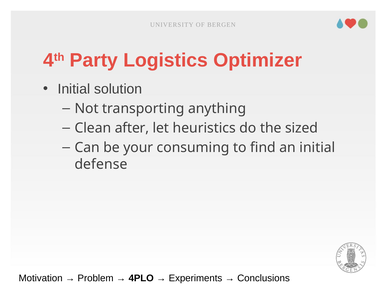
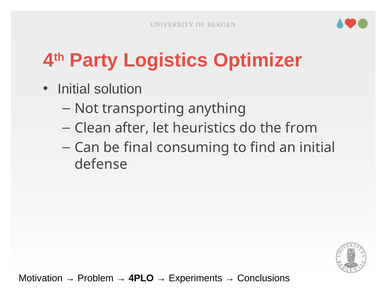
sized: sized -> from (301, 128)
your: your -> final (138, 147)
